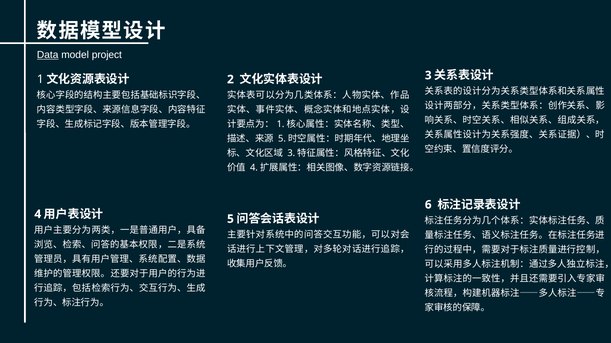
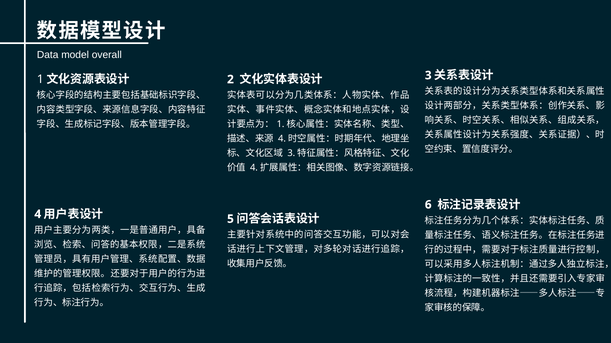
Data underline: present -> none (48, 55)
project: project -> overall (107, 55)
5: 5 -> 4 (282, 139)
